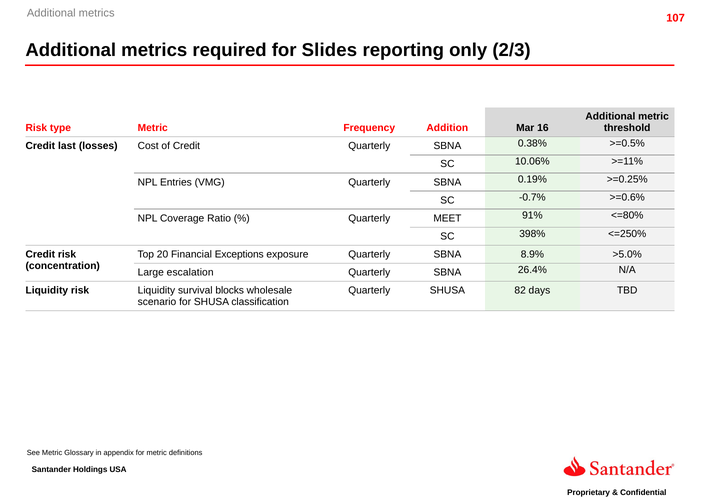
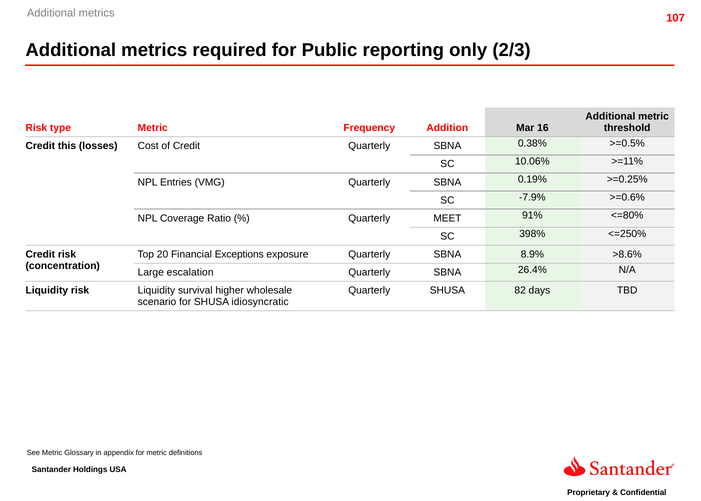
Slides: Slides -> Public (329, 50)
last: last -> this (67, 146)
-0.7%: -0.7% -> -7.9% (532, 197)
>5.0%: >5.0% -> >8.6% (627, 254)
blocks: blocks -> higher (230, 290)
classification: classification -> idiosyncratic (260, 302)
